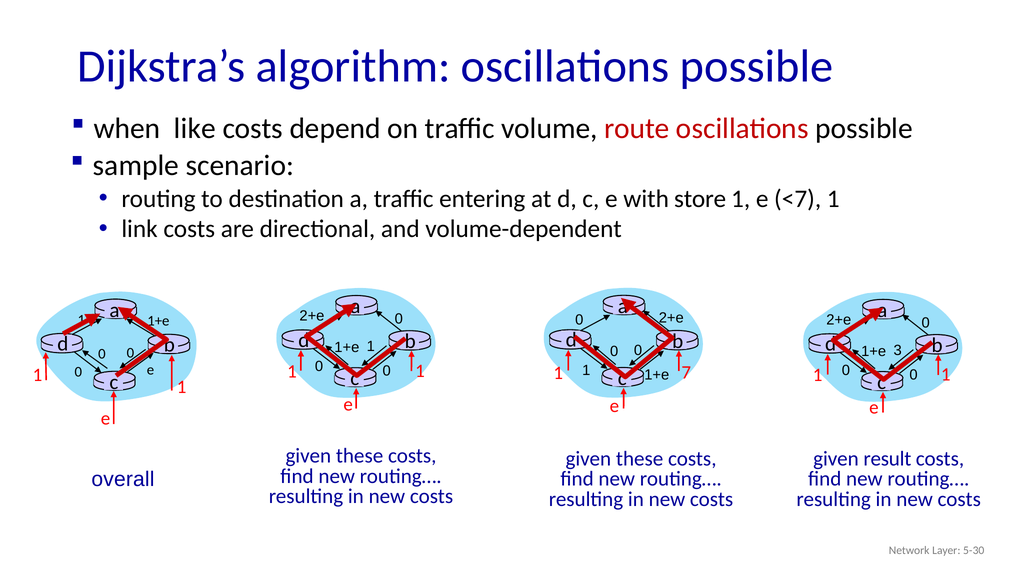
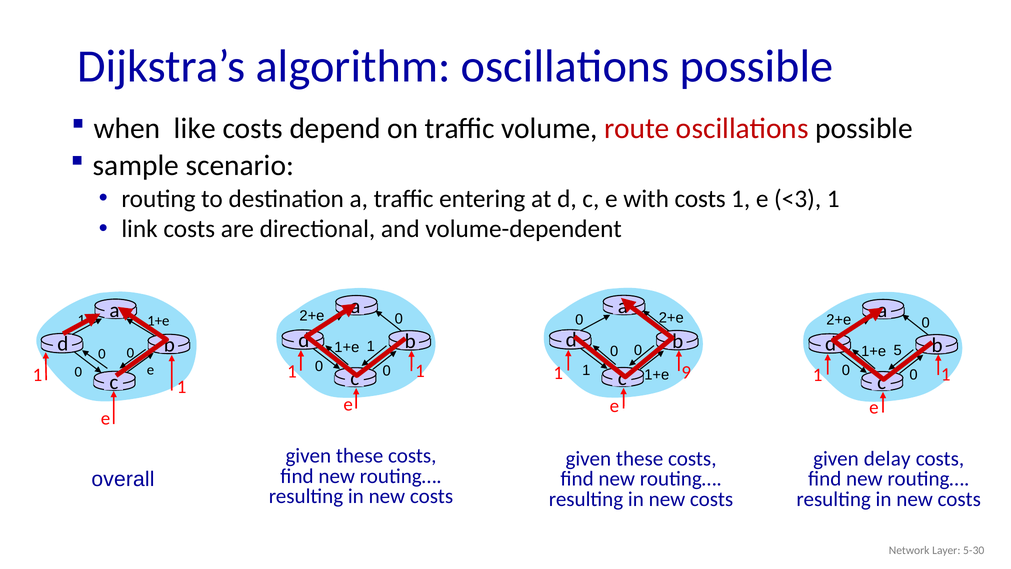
with store: store -> costs (700, 199)
<7: <7 -> <3 (798, 199)
3: 3 -> 5 (898, 350)
7: 7 -> 9 (686, 372)
result: result -> delay (887, 458)
